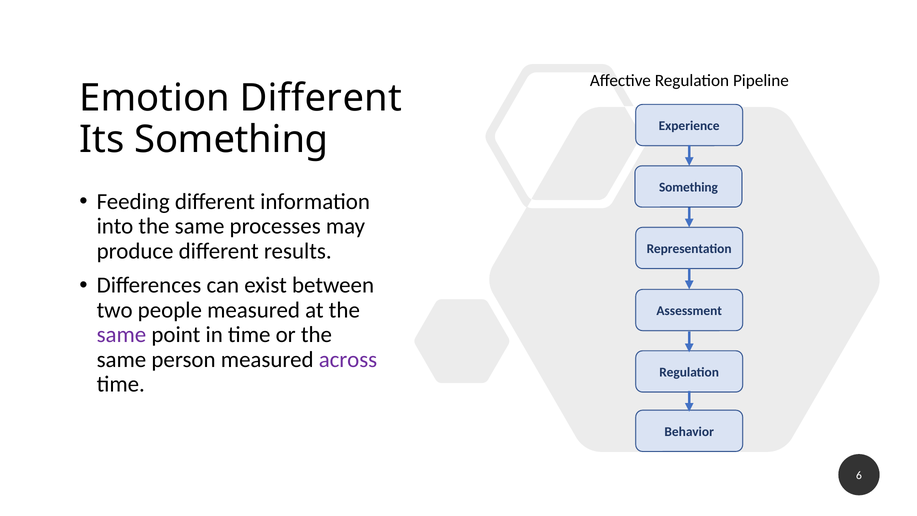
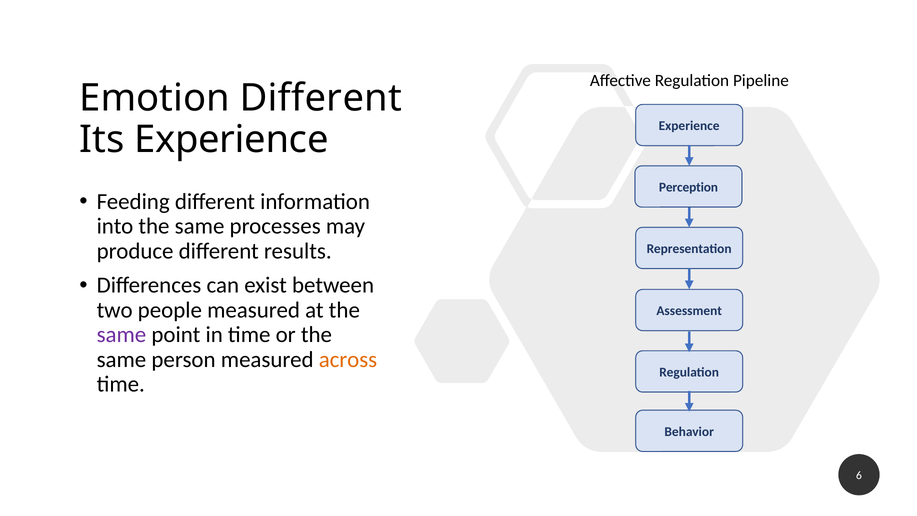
Its Something: Something -> Experience (231, 139)
Something: Something -> Perception (688, 187)
across colour: purple -> orange (348, 360)
